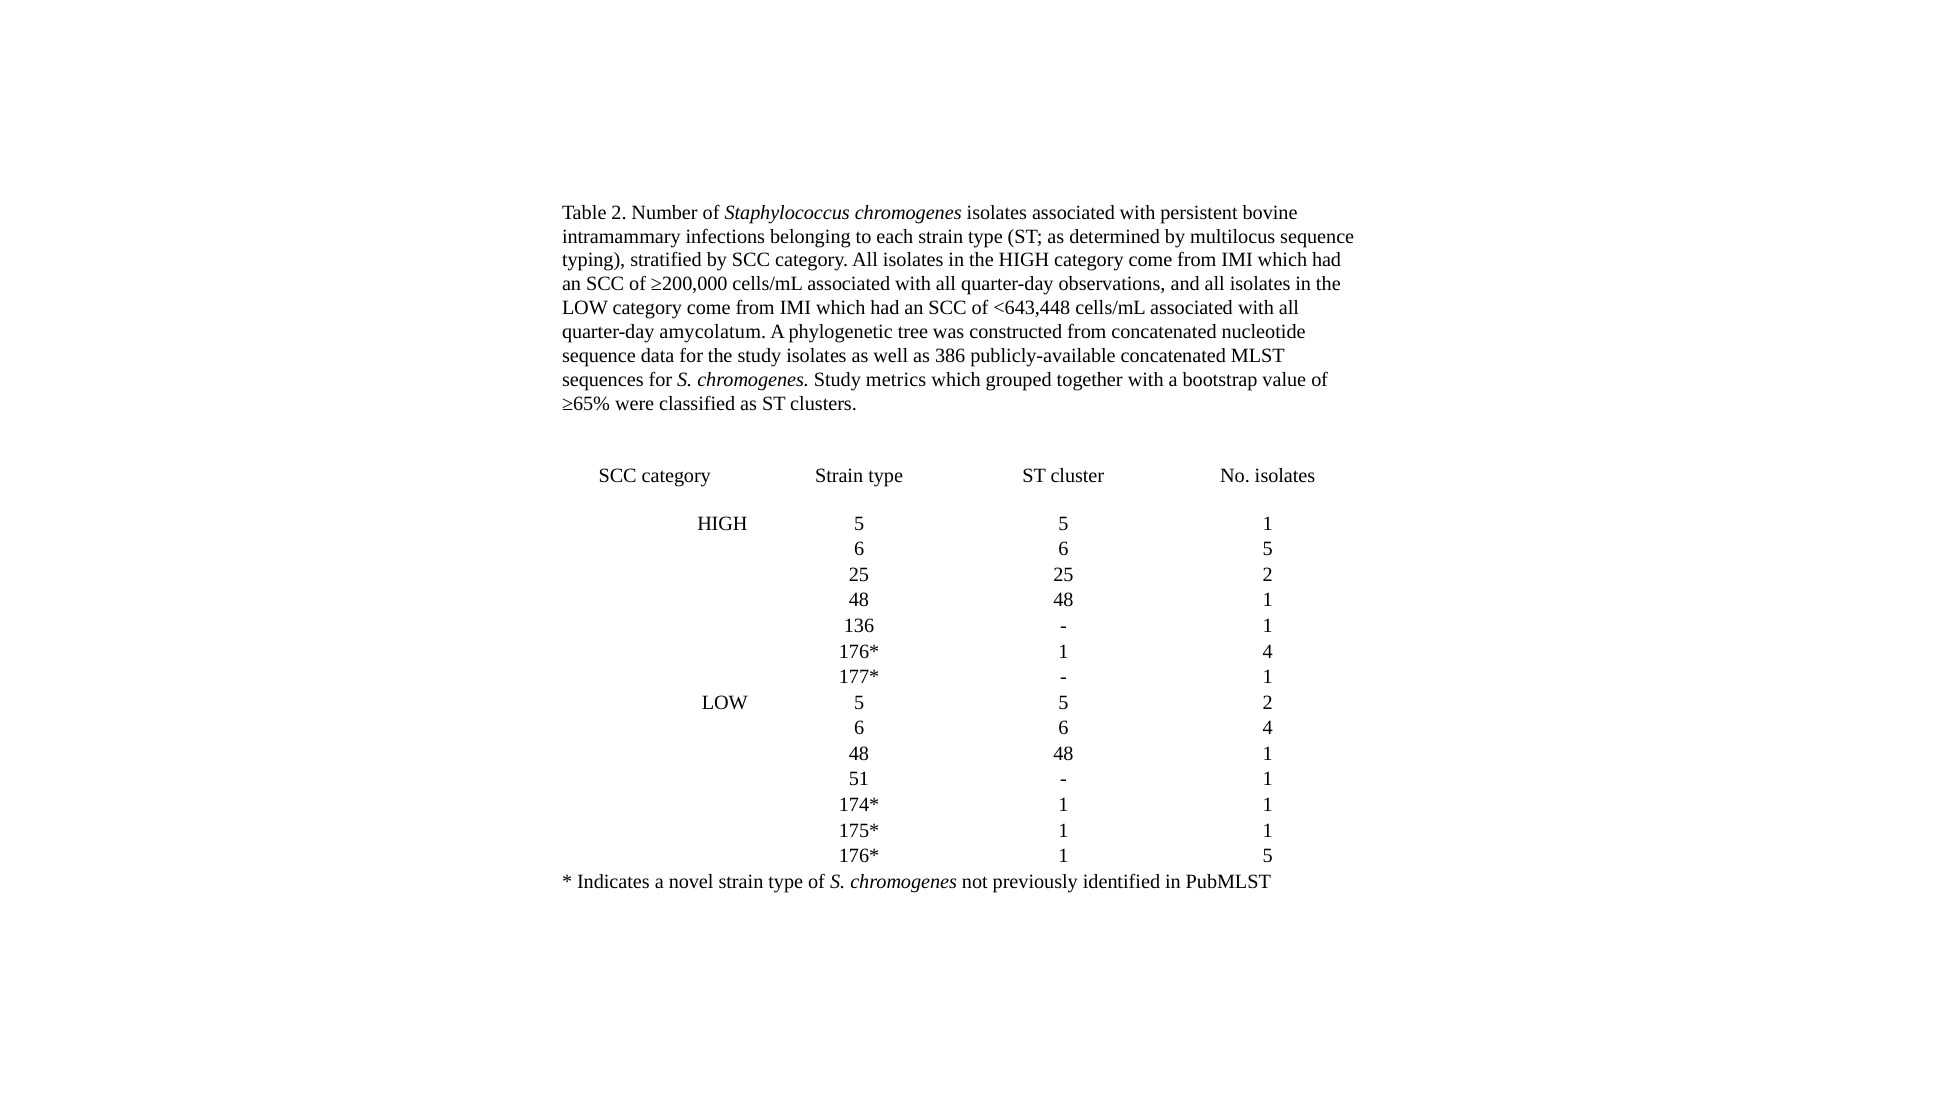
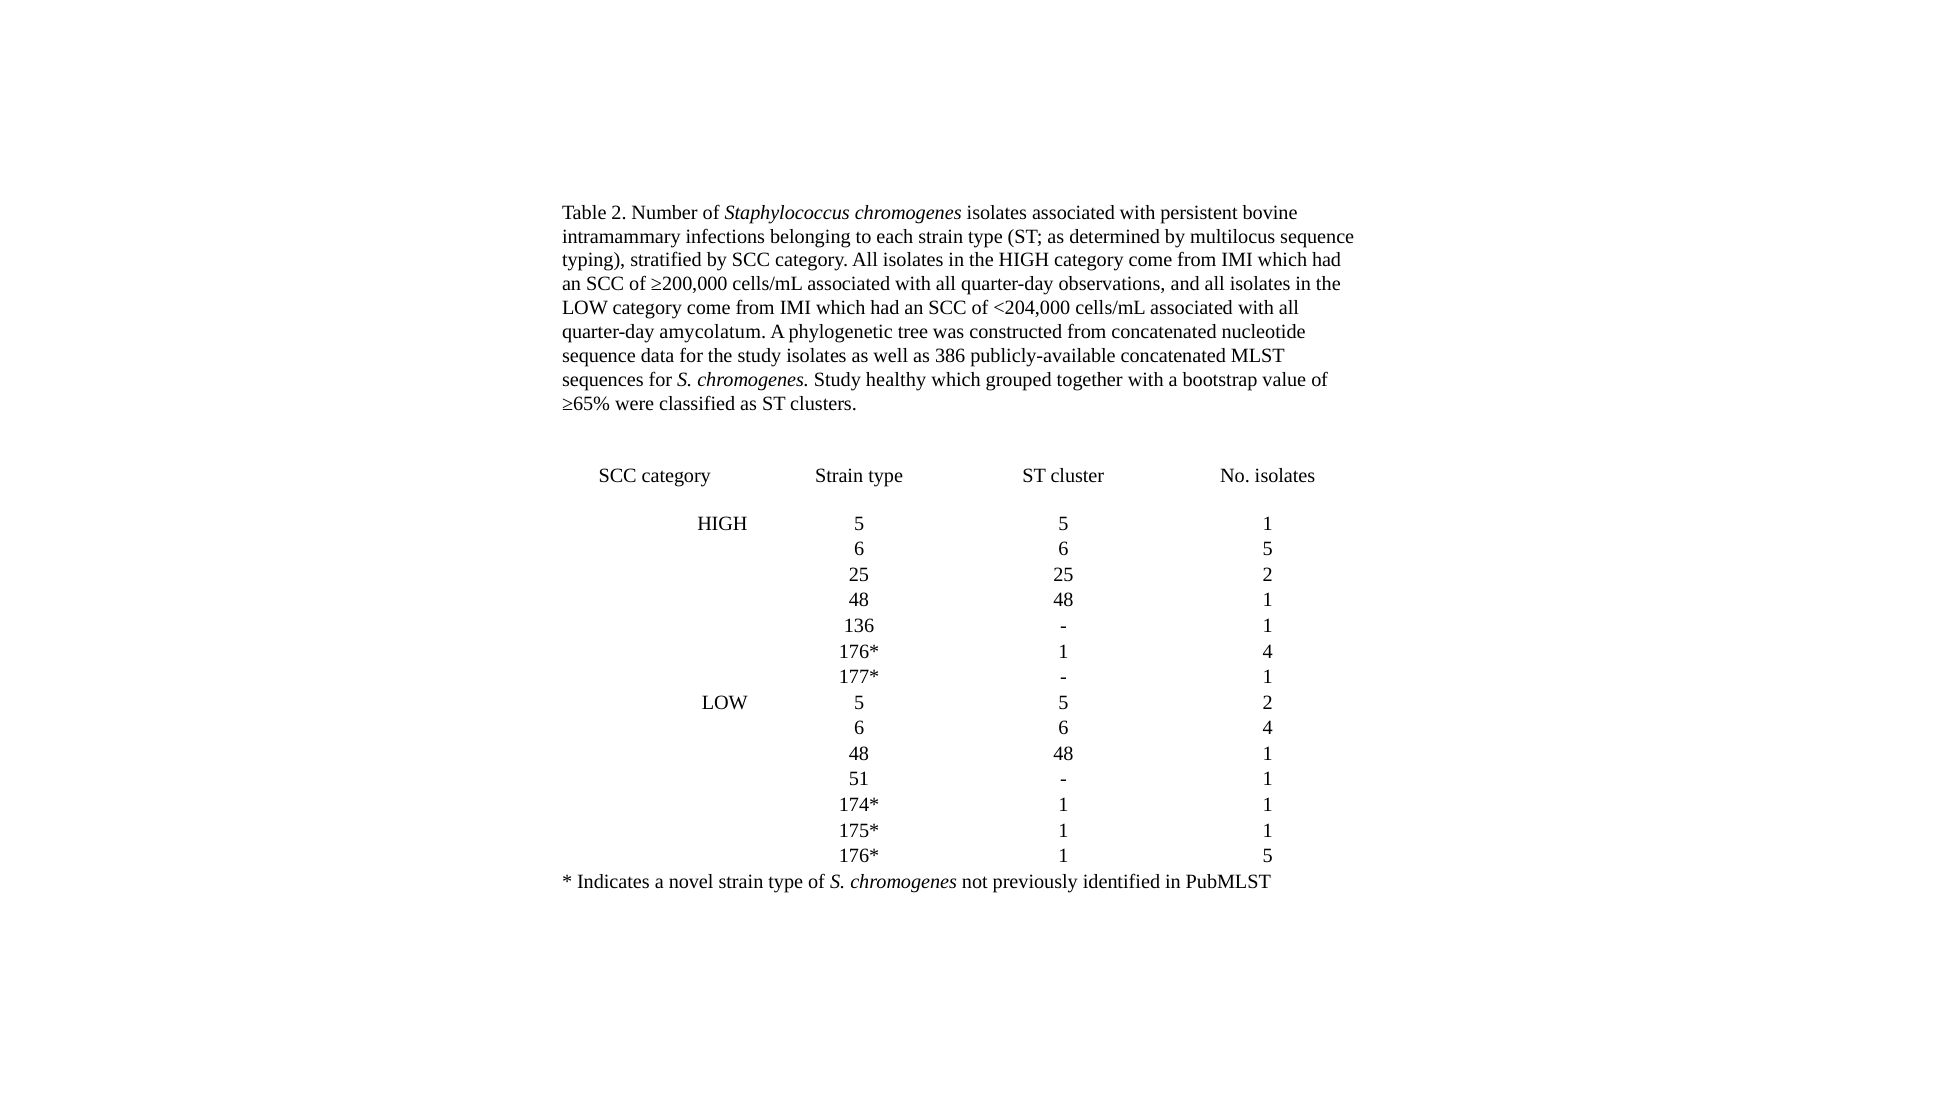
<643,448: <643,448 -> <204,000 (1032, 308)
metrics: metrics -> healthy (896, 380)
